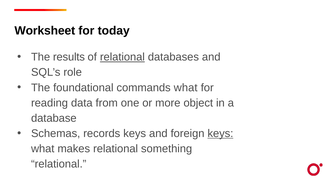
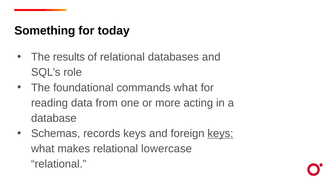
Worksheet: Worksheet -> Something (45, 31)
relational underline: present -> none (122, 57)
object: object -> acting (198, 103)
something: something -> lowercase (167, 149)
